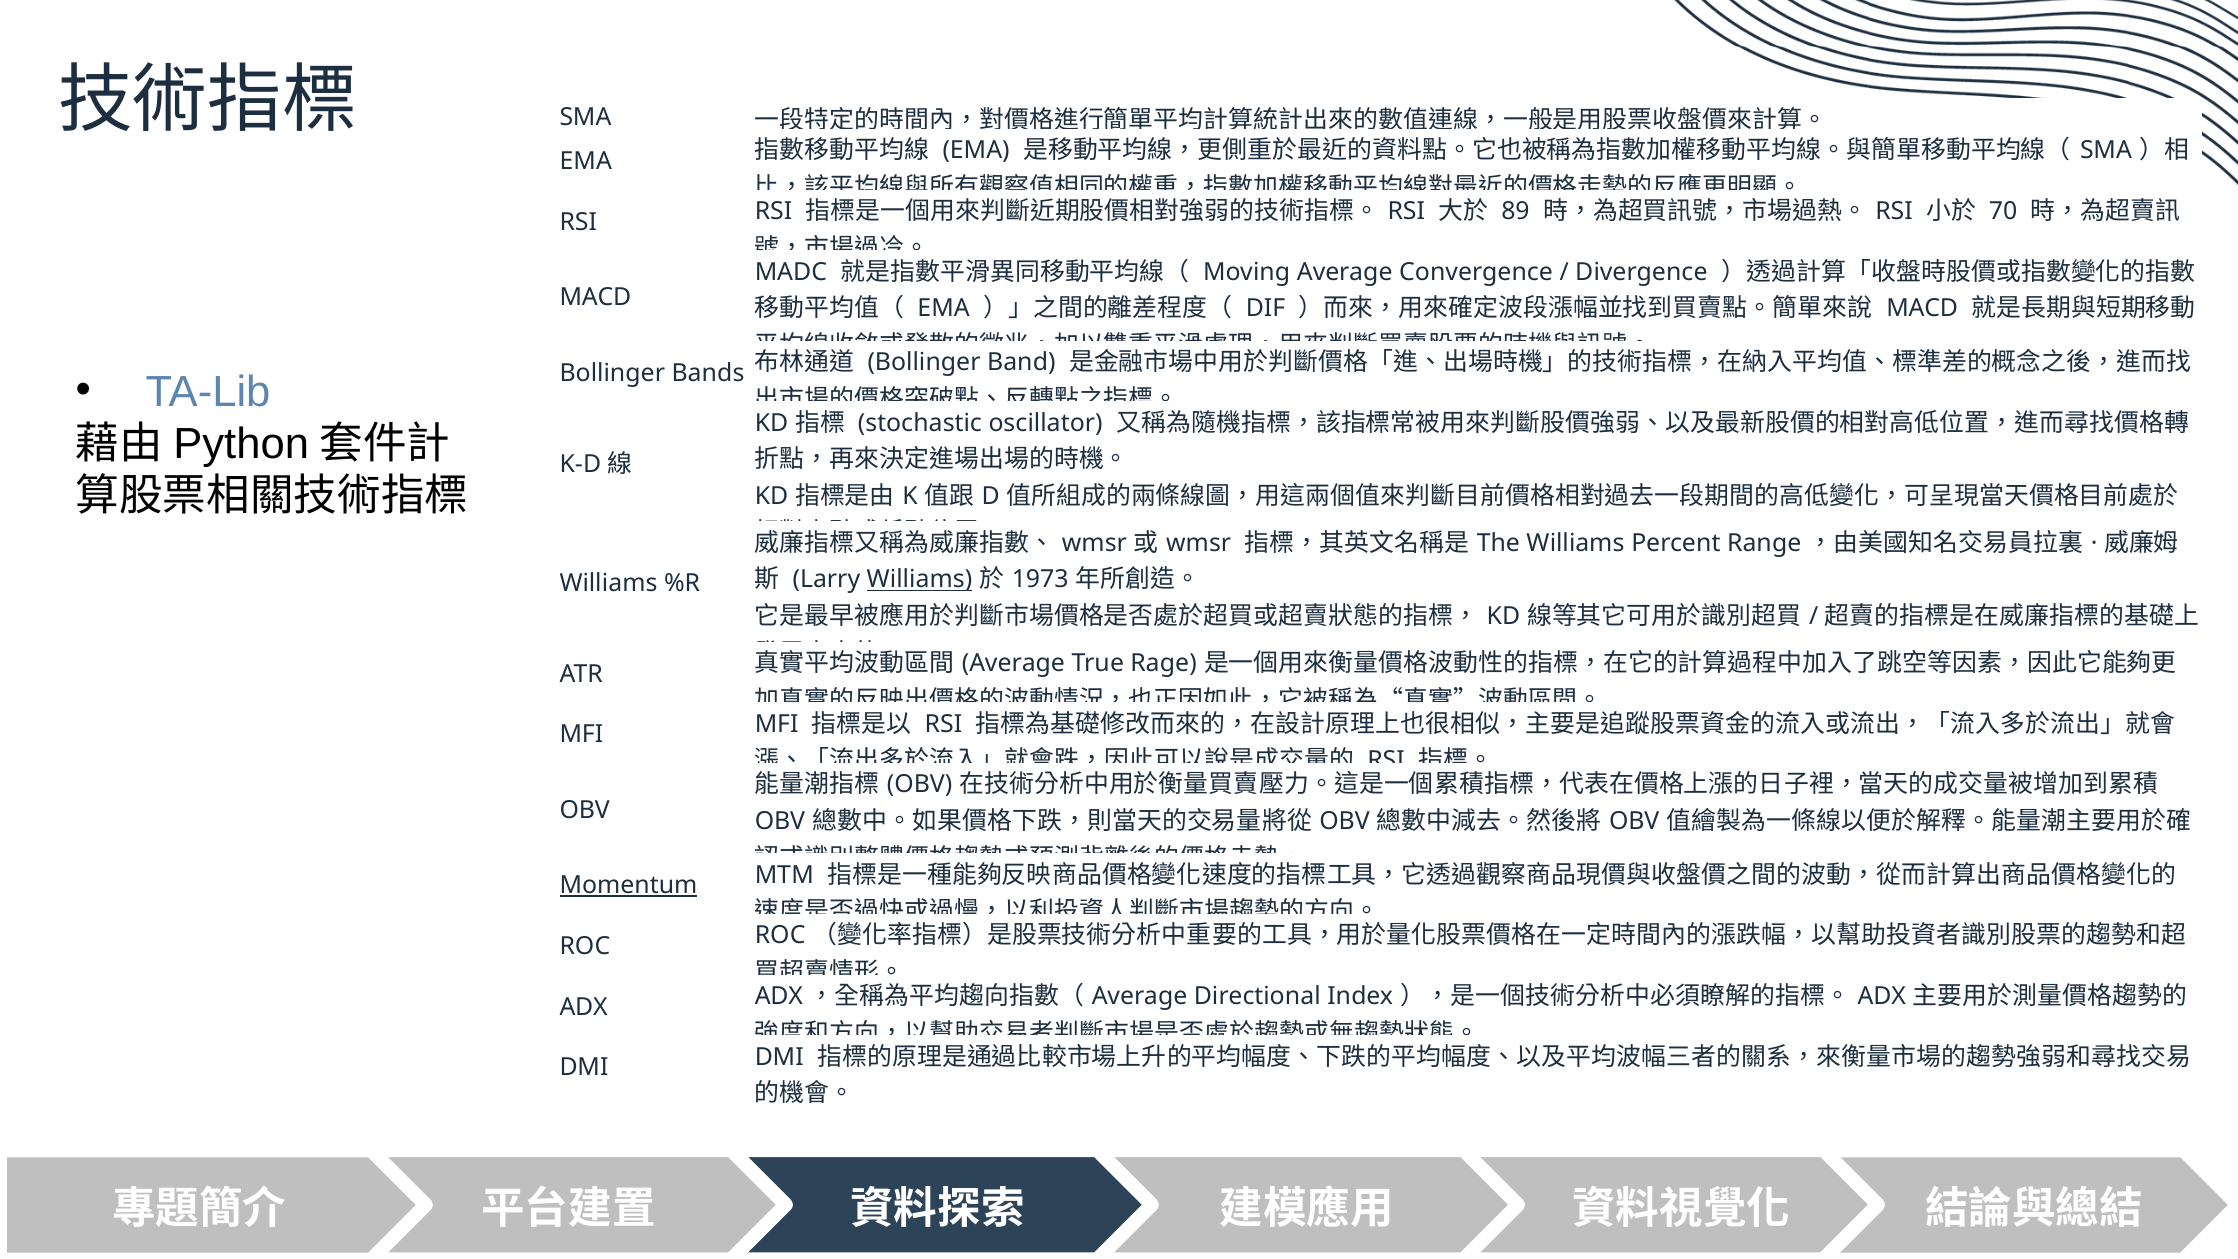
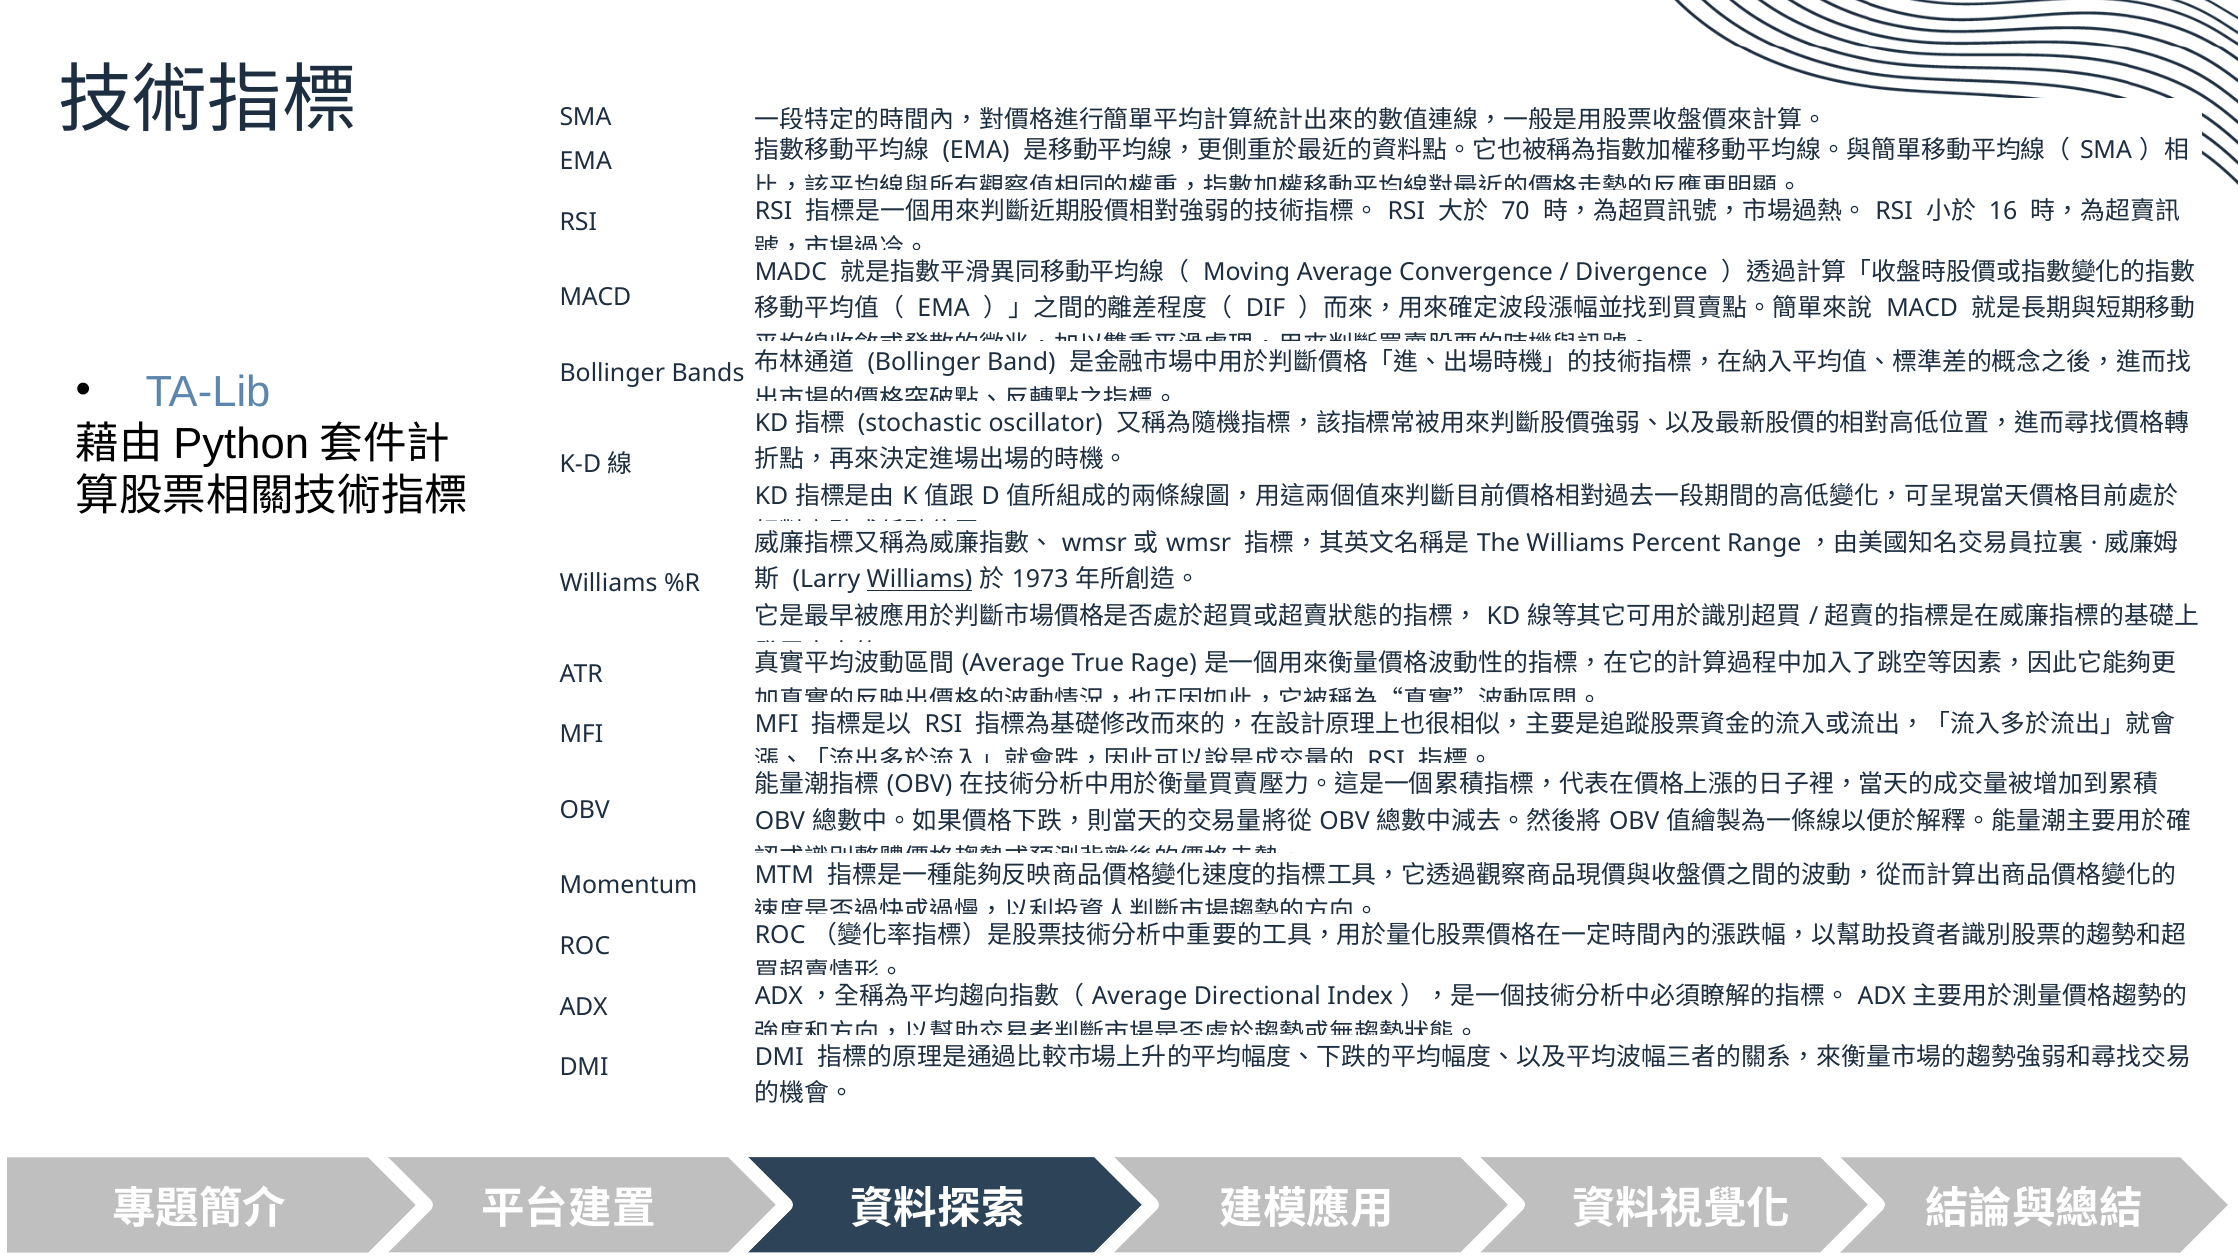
89: 89 -> 70 (1516, 211)
70: 70 -> 16 (2003, 211)
Momentum underline: present -> none (628, 886)
